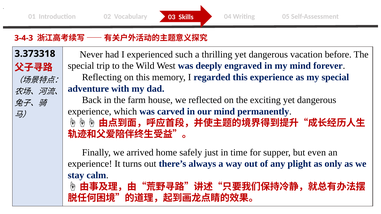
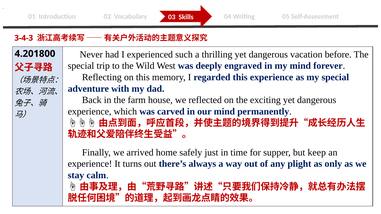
3.373318: 3.373318 -> 4.201800 (35, 54)
even: even -> keep (317, 153)
